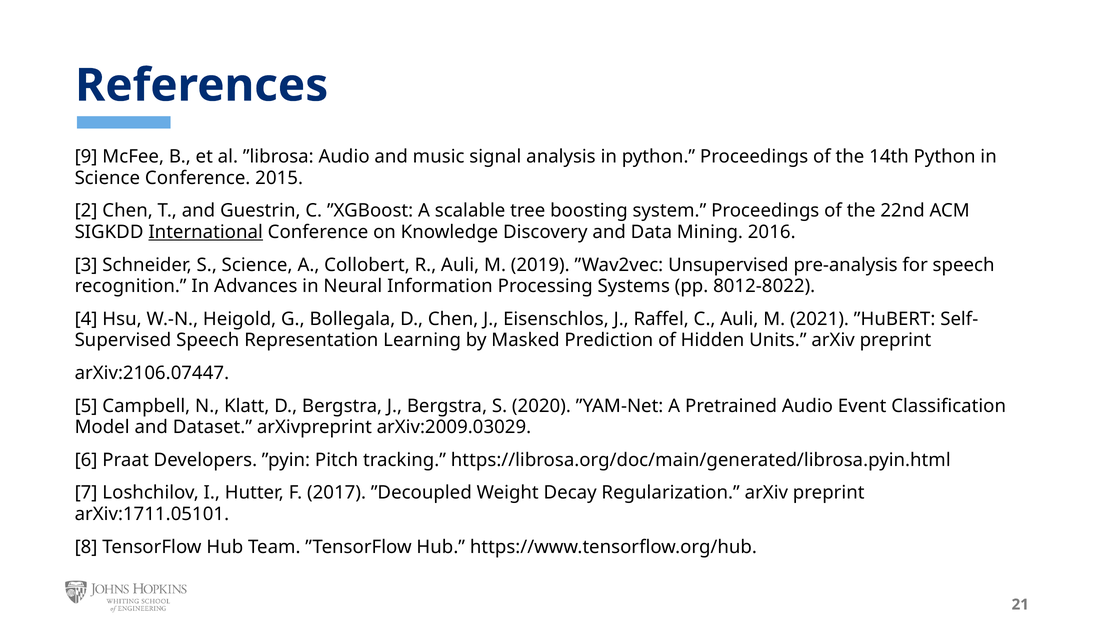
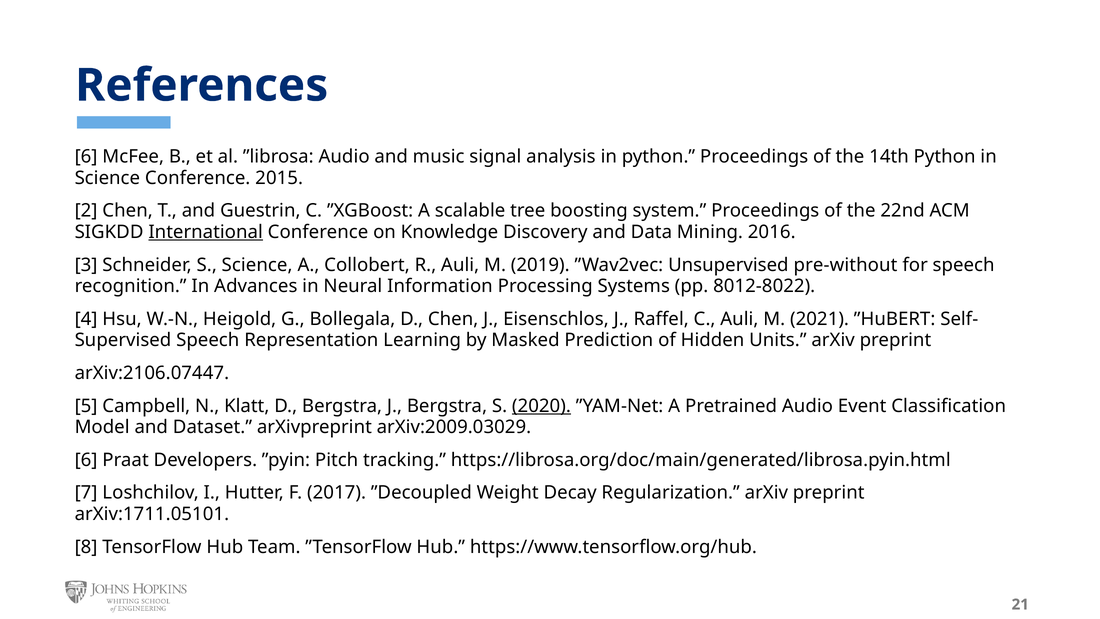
9: 9 -> 6 (86, 157)
pre-analysis: pre-analysis -> pre-without (846, 265)
2020 underline: none -> present (541, 406)
